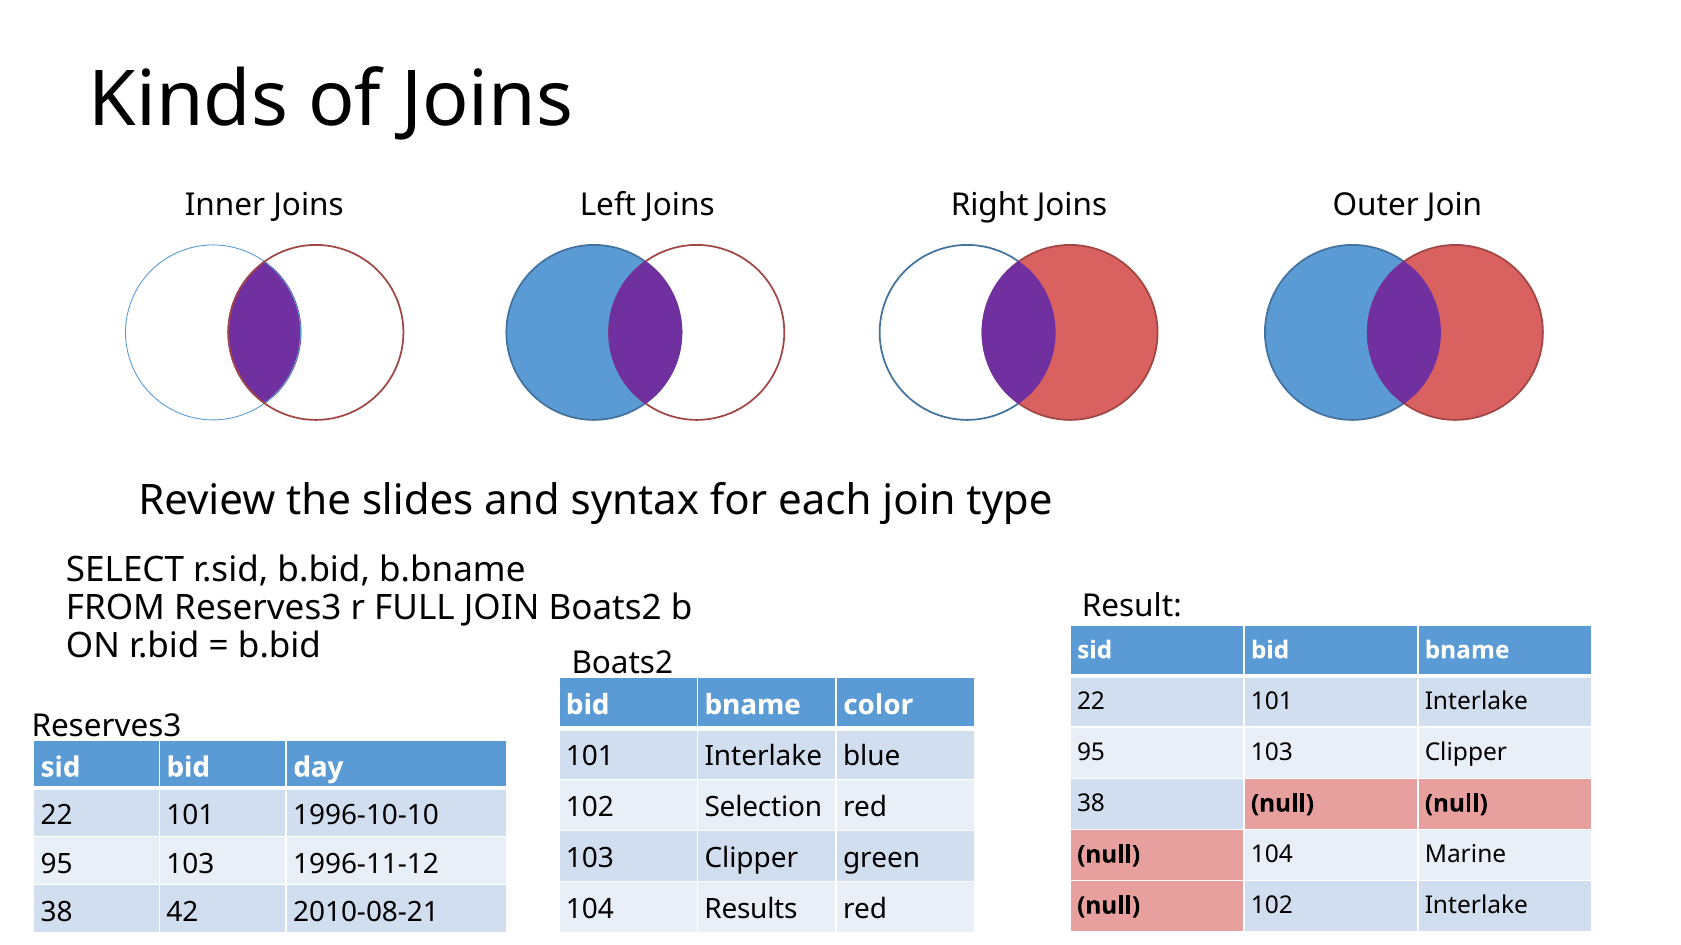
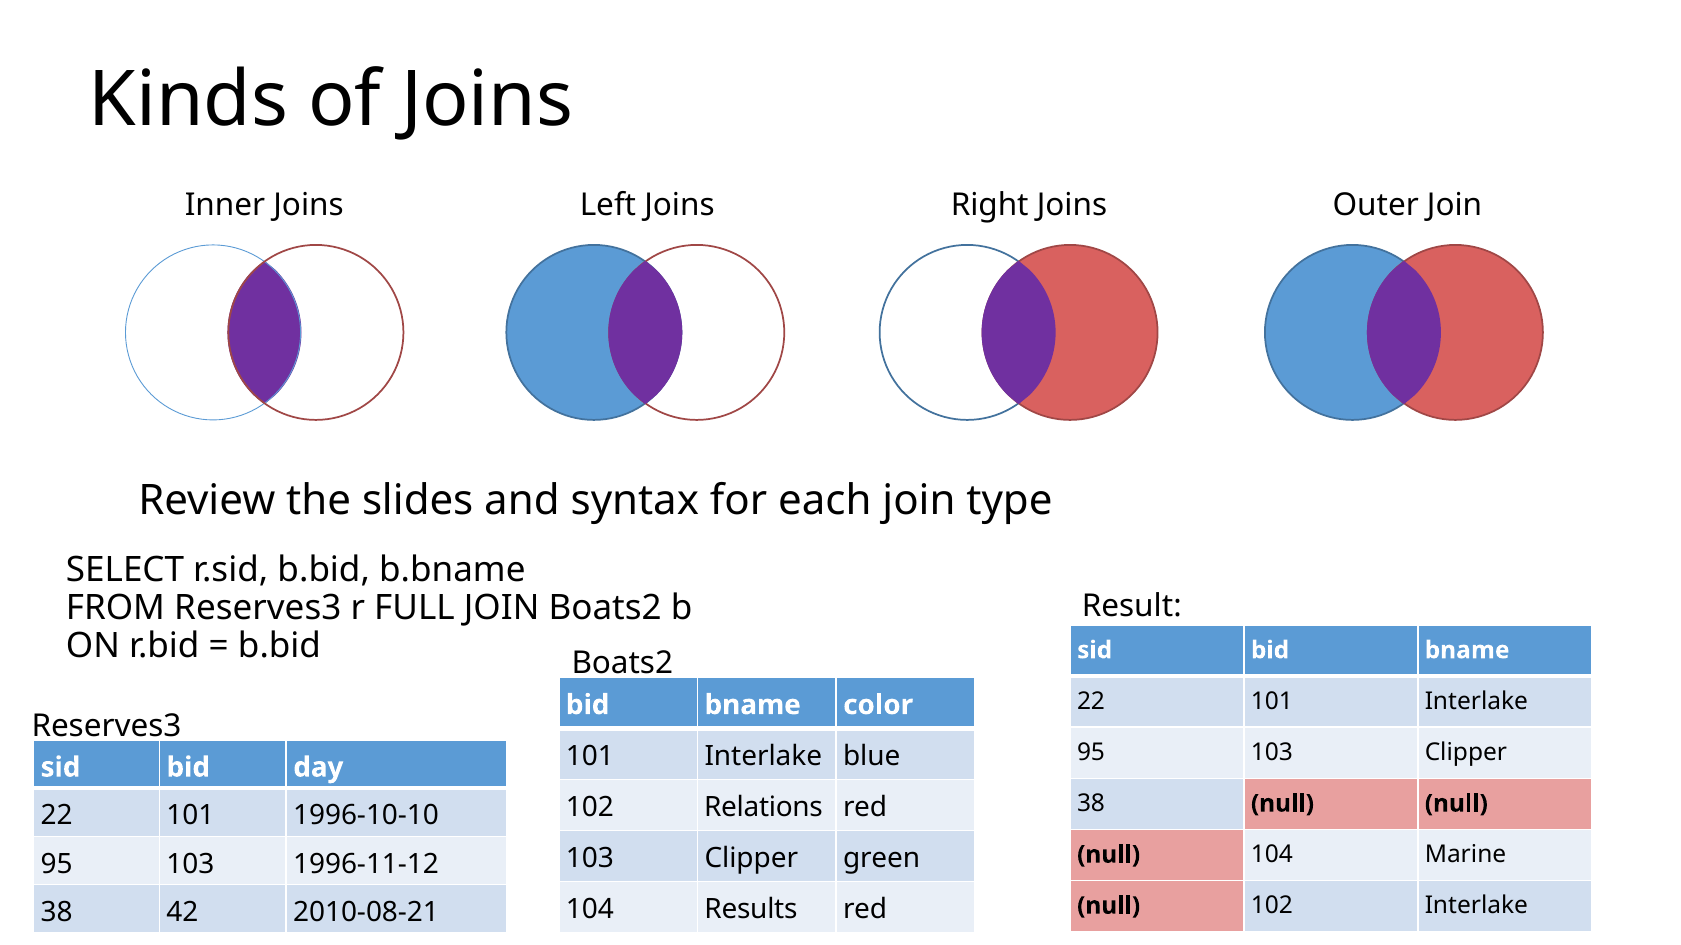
Selection: Selection -> Relations (763, 808)
